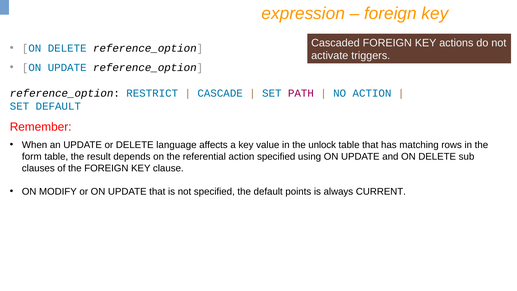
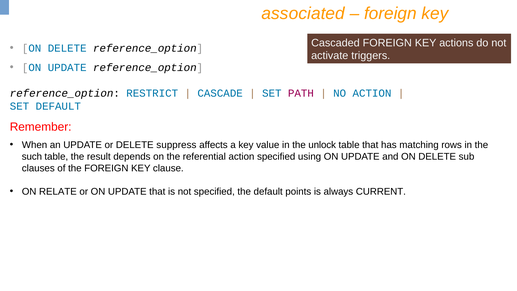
expression: expression -> associated (303, 13)
language: language -> suppress (176, 145)
form: form -> such (32, 156)
MODIFY: MODIFY -> RELATE (58, 191)
